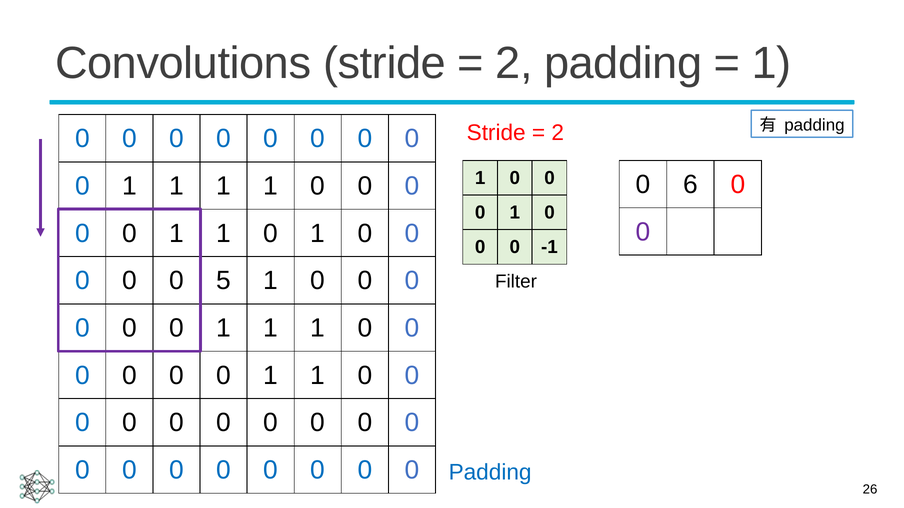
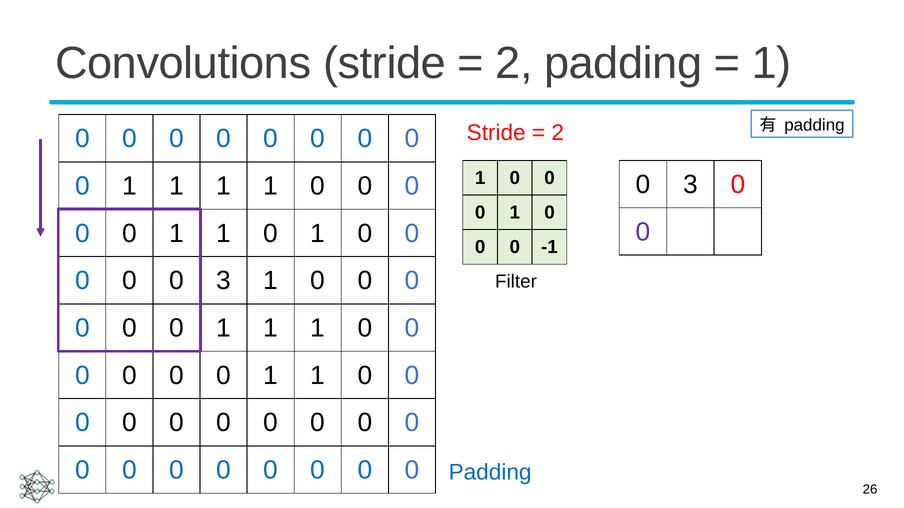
6: 6 -> 3 (690, 185)
0 0 5: 5 -> 3 (224, 281)
